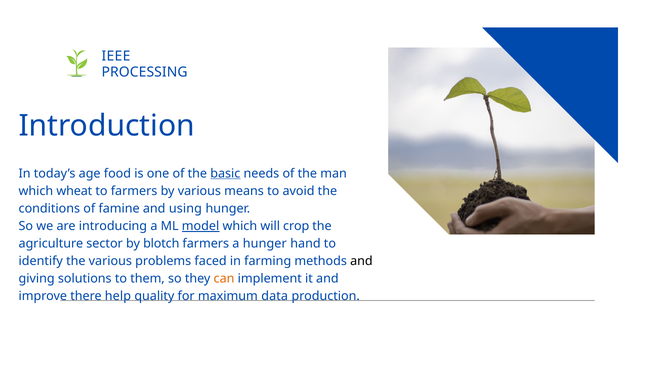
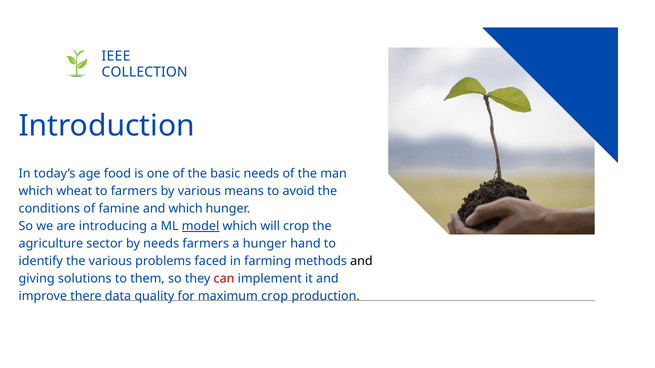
PROCESSING: PROCESSING -> COLLECTION (145, 72)
basic underline: present -> none (225, 174)
and using: using -> which (186, 209)
by blotch: blotch -> needs (161, 244)
can colour: orange -> red (224, 279)
help: help -> data (118, 297)
maximum data: data -> crop (275, 297)
